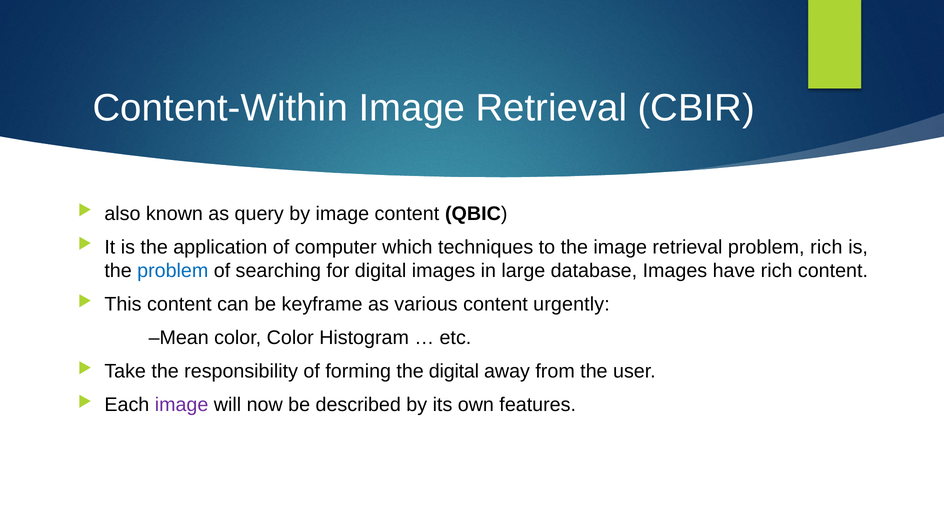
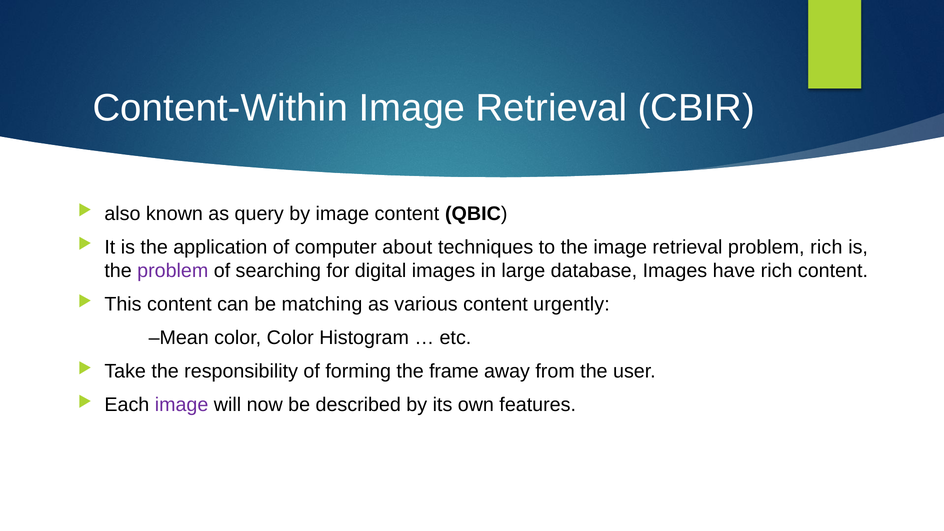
which: which -> about (407, 247)
problem colour: blue -> purple (173, 271)
keyframe: keyframe -> matching (322, 304)
the digital: digital -> frame (454, 371)
